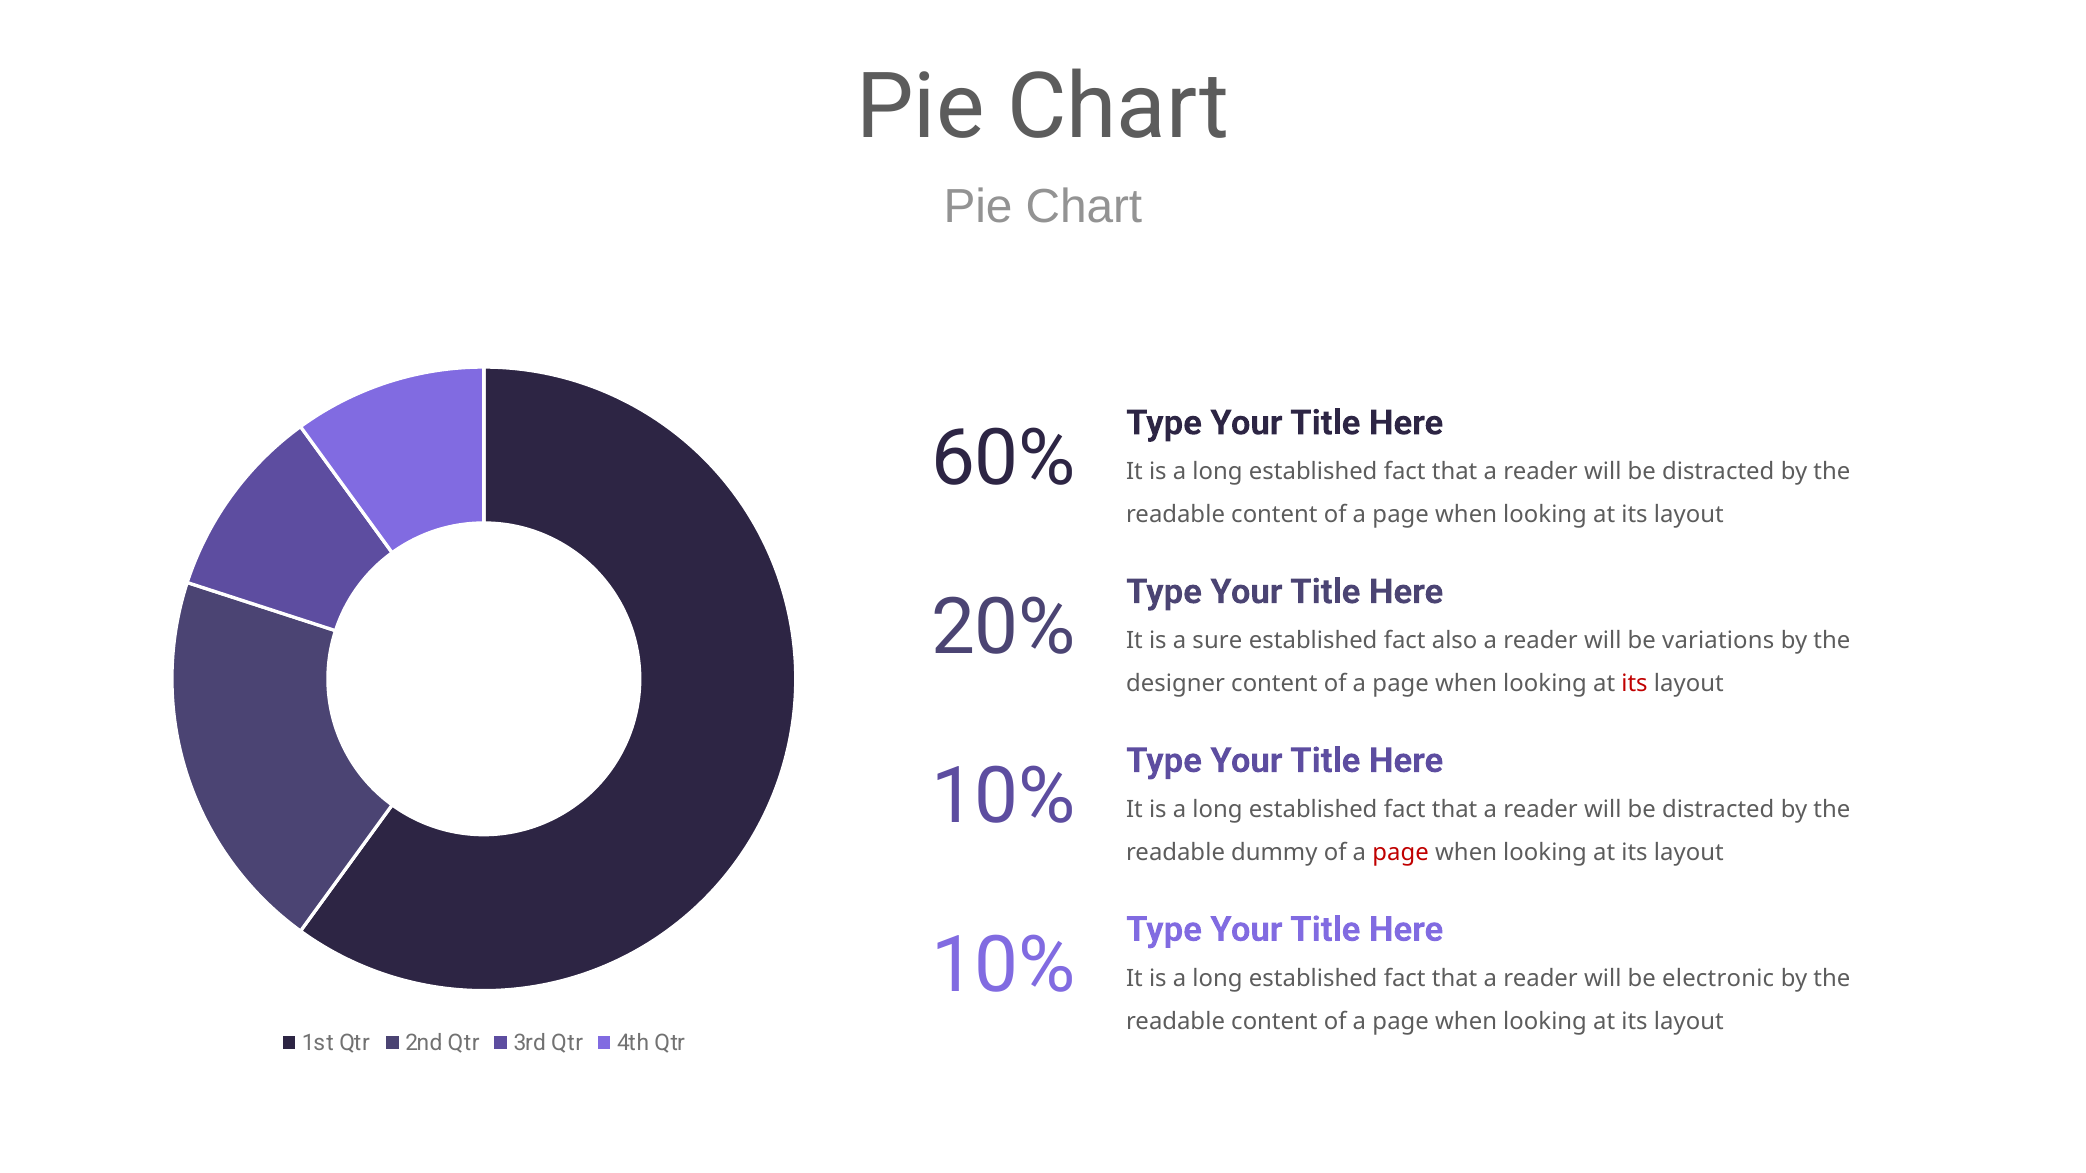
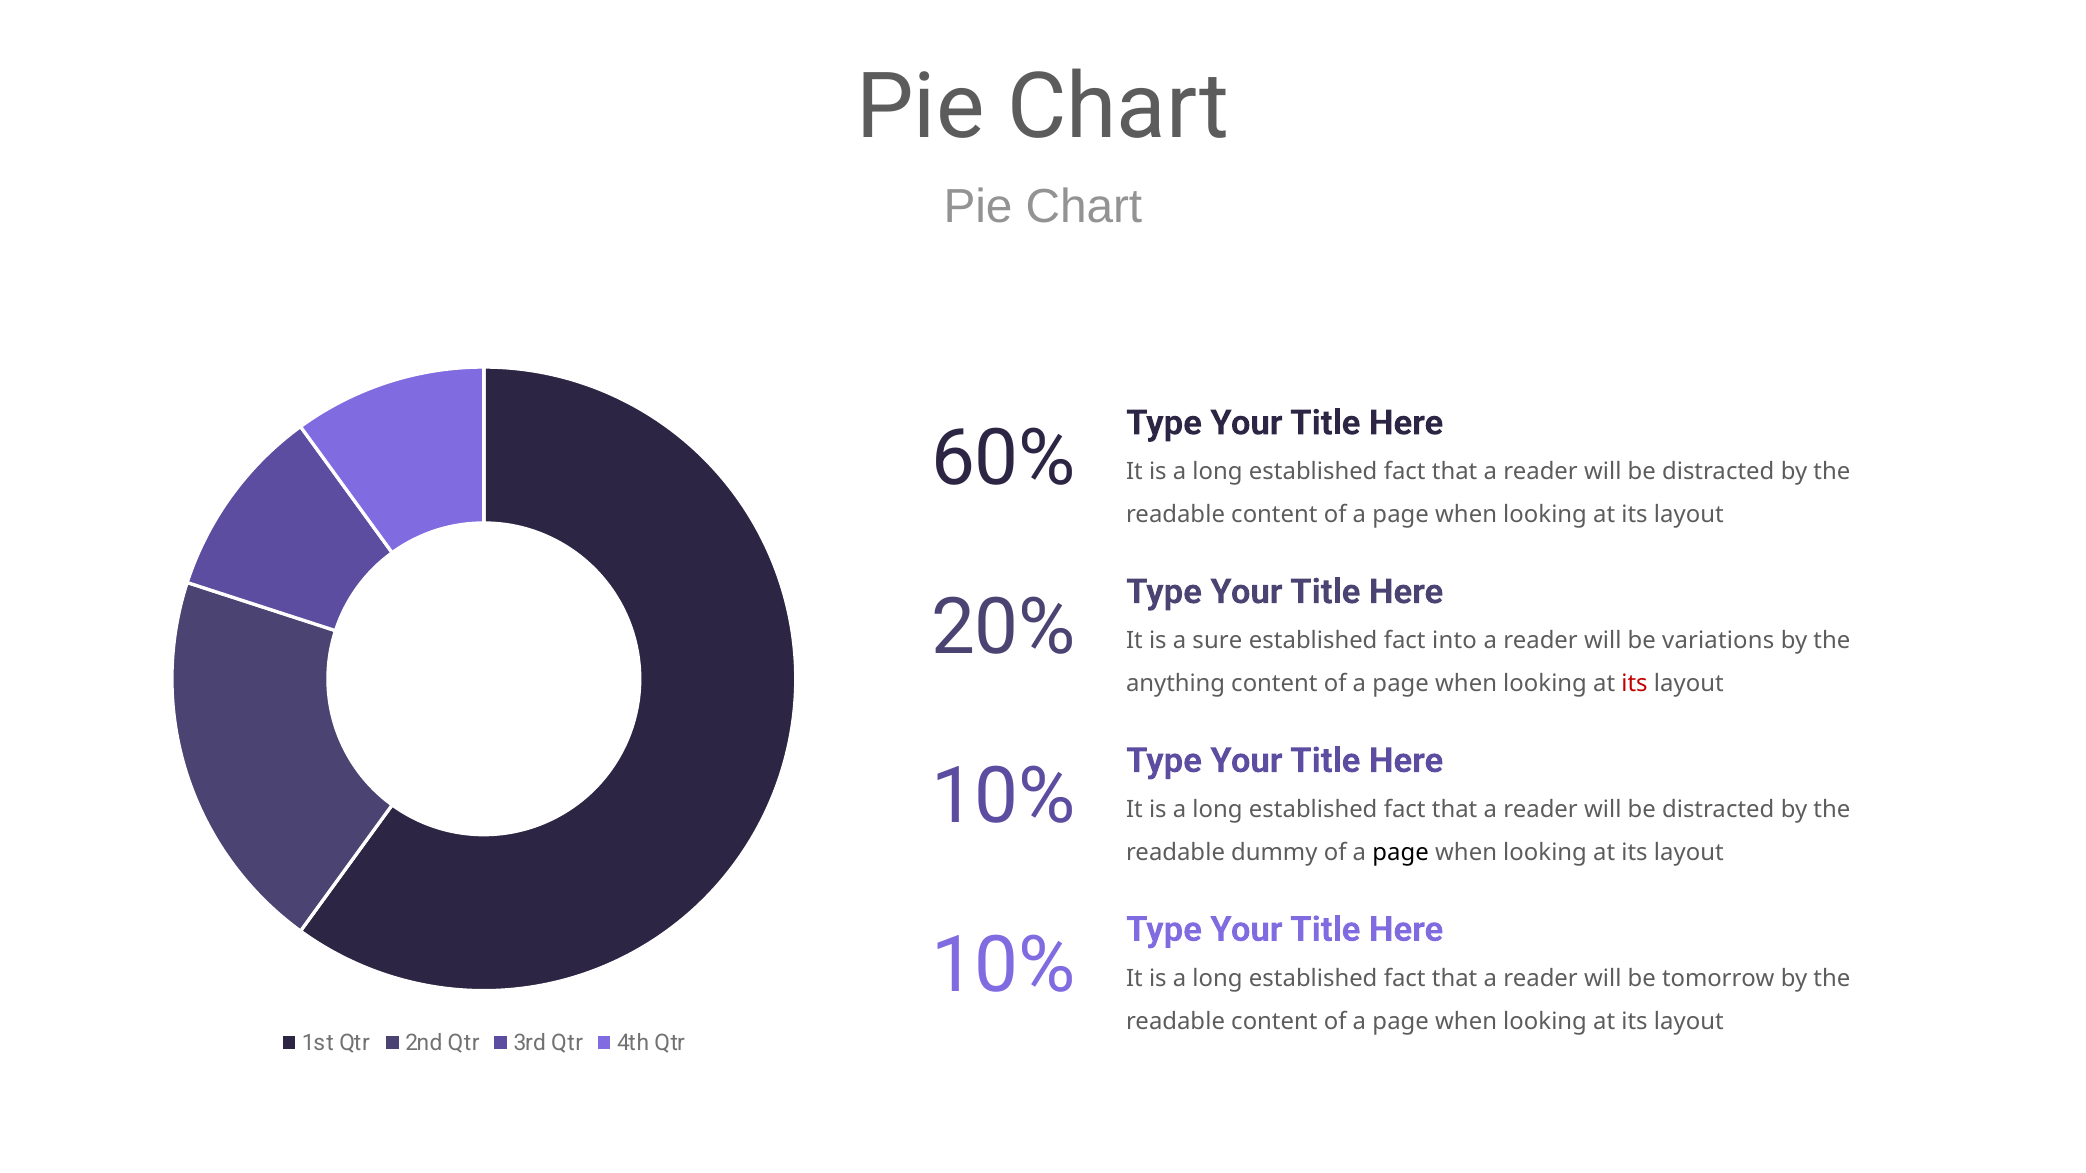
also: also -> into (1455, 641)
designer: designer -> anything (1176, 684)
page colour: red -> black (1401, 853)
electronic: electronic -> tomorrow (1718, 979)
